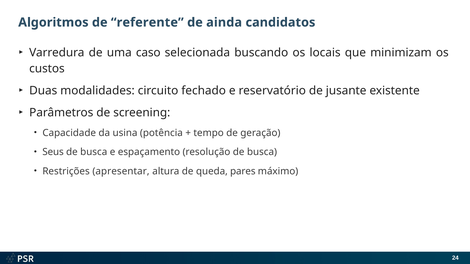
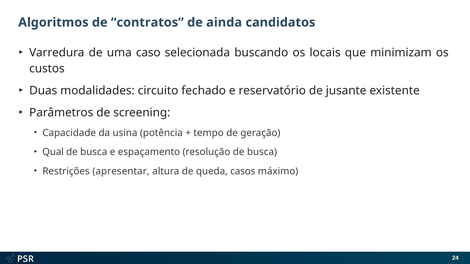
referente: referente -> contratos (147, 22)
Seus: Seus -> Qual (53, 152)
pares: pares -> casos (243, 172)
